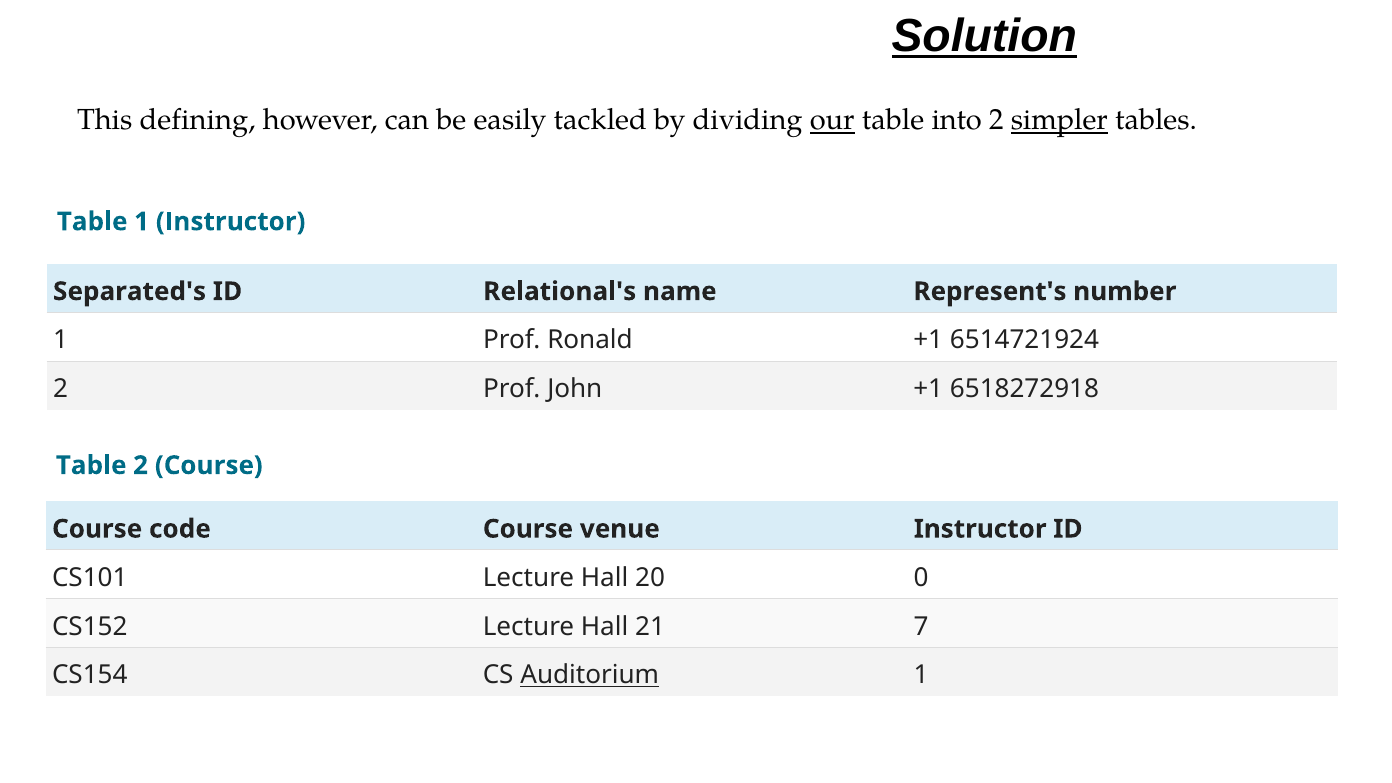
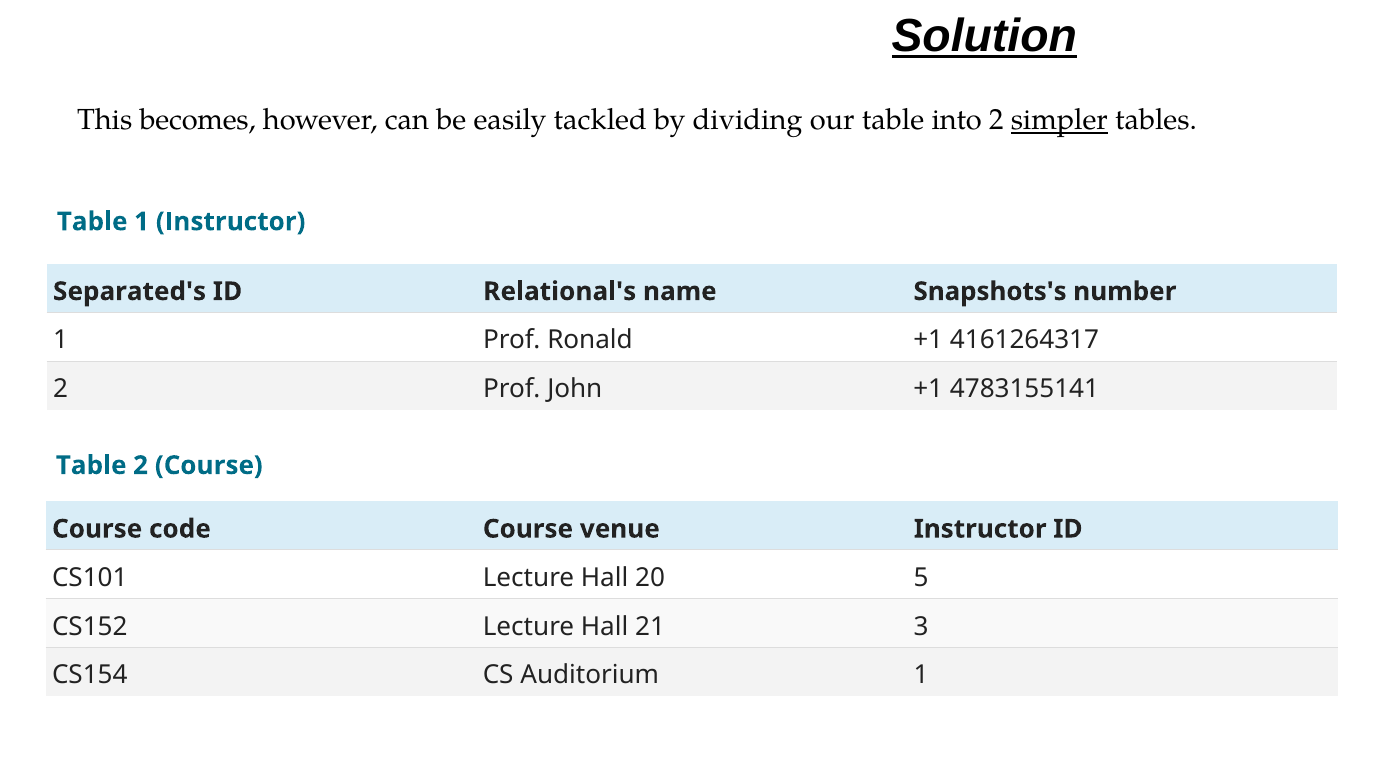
defining: defining -> becomes (198, 120)
our underline: present -> none (832, 120)
Represent's: Represent's -> Snapshots's (990, 291)
6514721924: 6514721924 -> 4161264317 (1024, 340)
6518272918: 6518272918 -> 4783155141 (1024, 389)
0: 0 -> 5 (921, 578)
7: 7 -> 3 (921, 626)
Auditorium underline: present -> none (590, 675)
